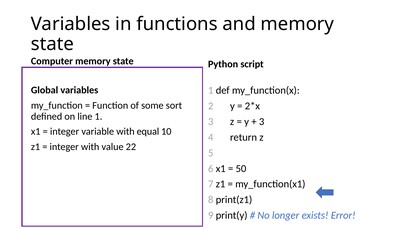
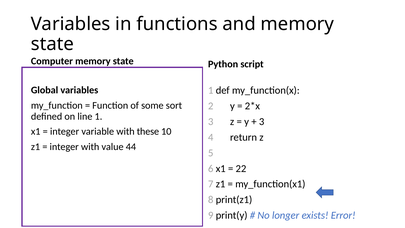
equal: equal -> these (148, 131)
22: 22 -> 44 (131, 147)
50: 50 -> 22 (241, 168)
